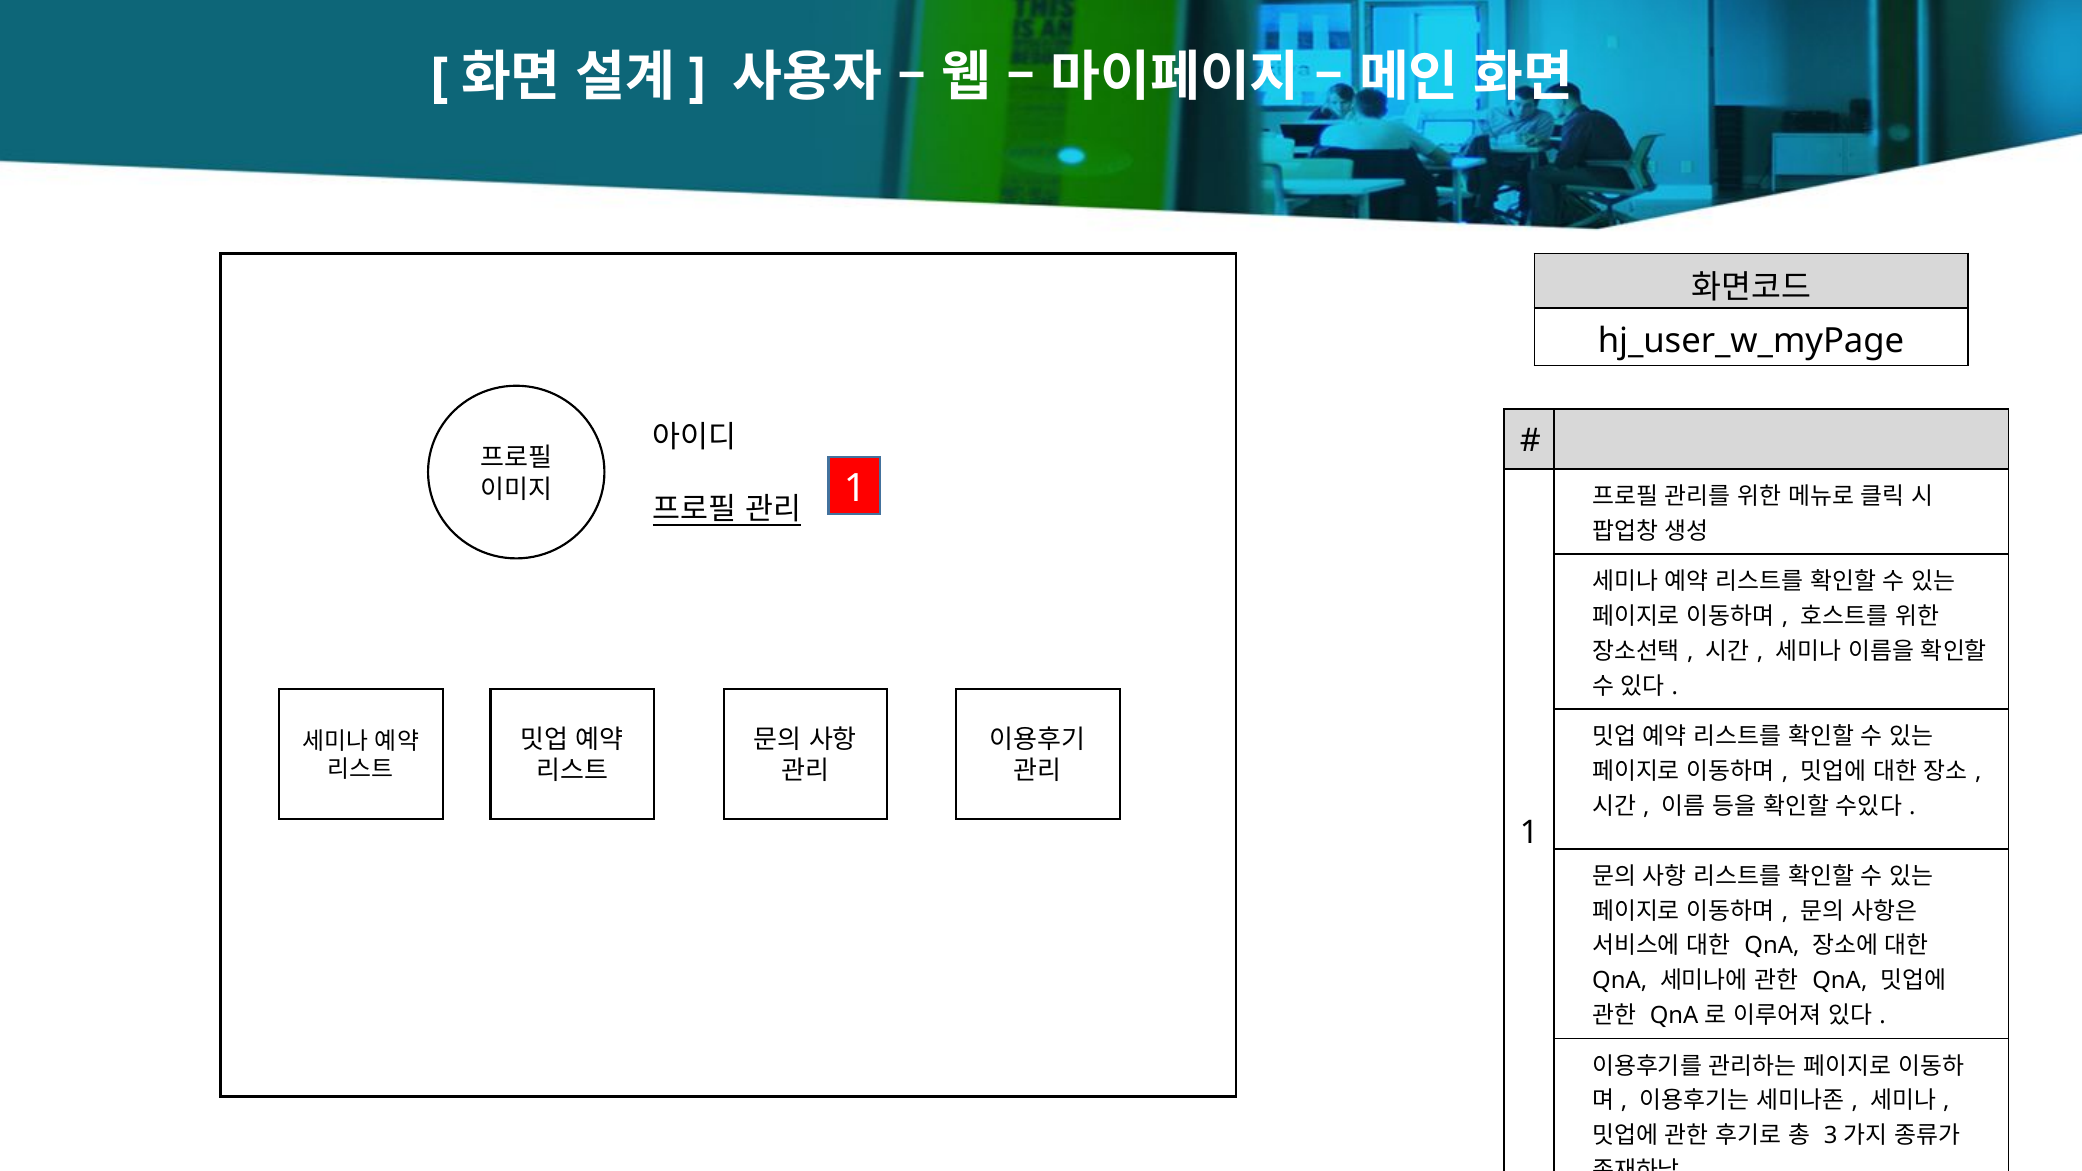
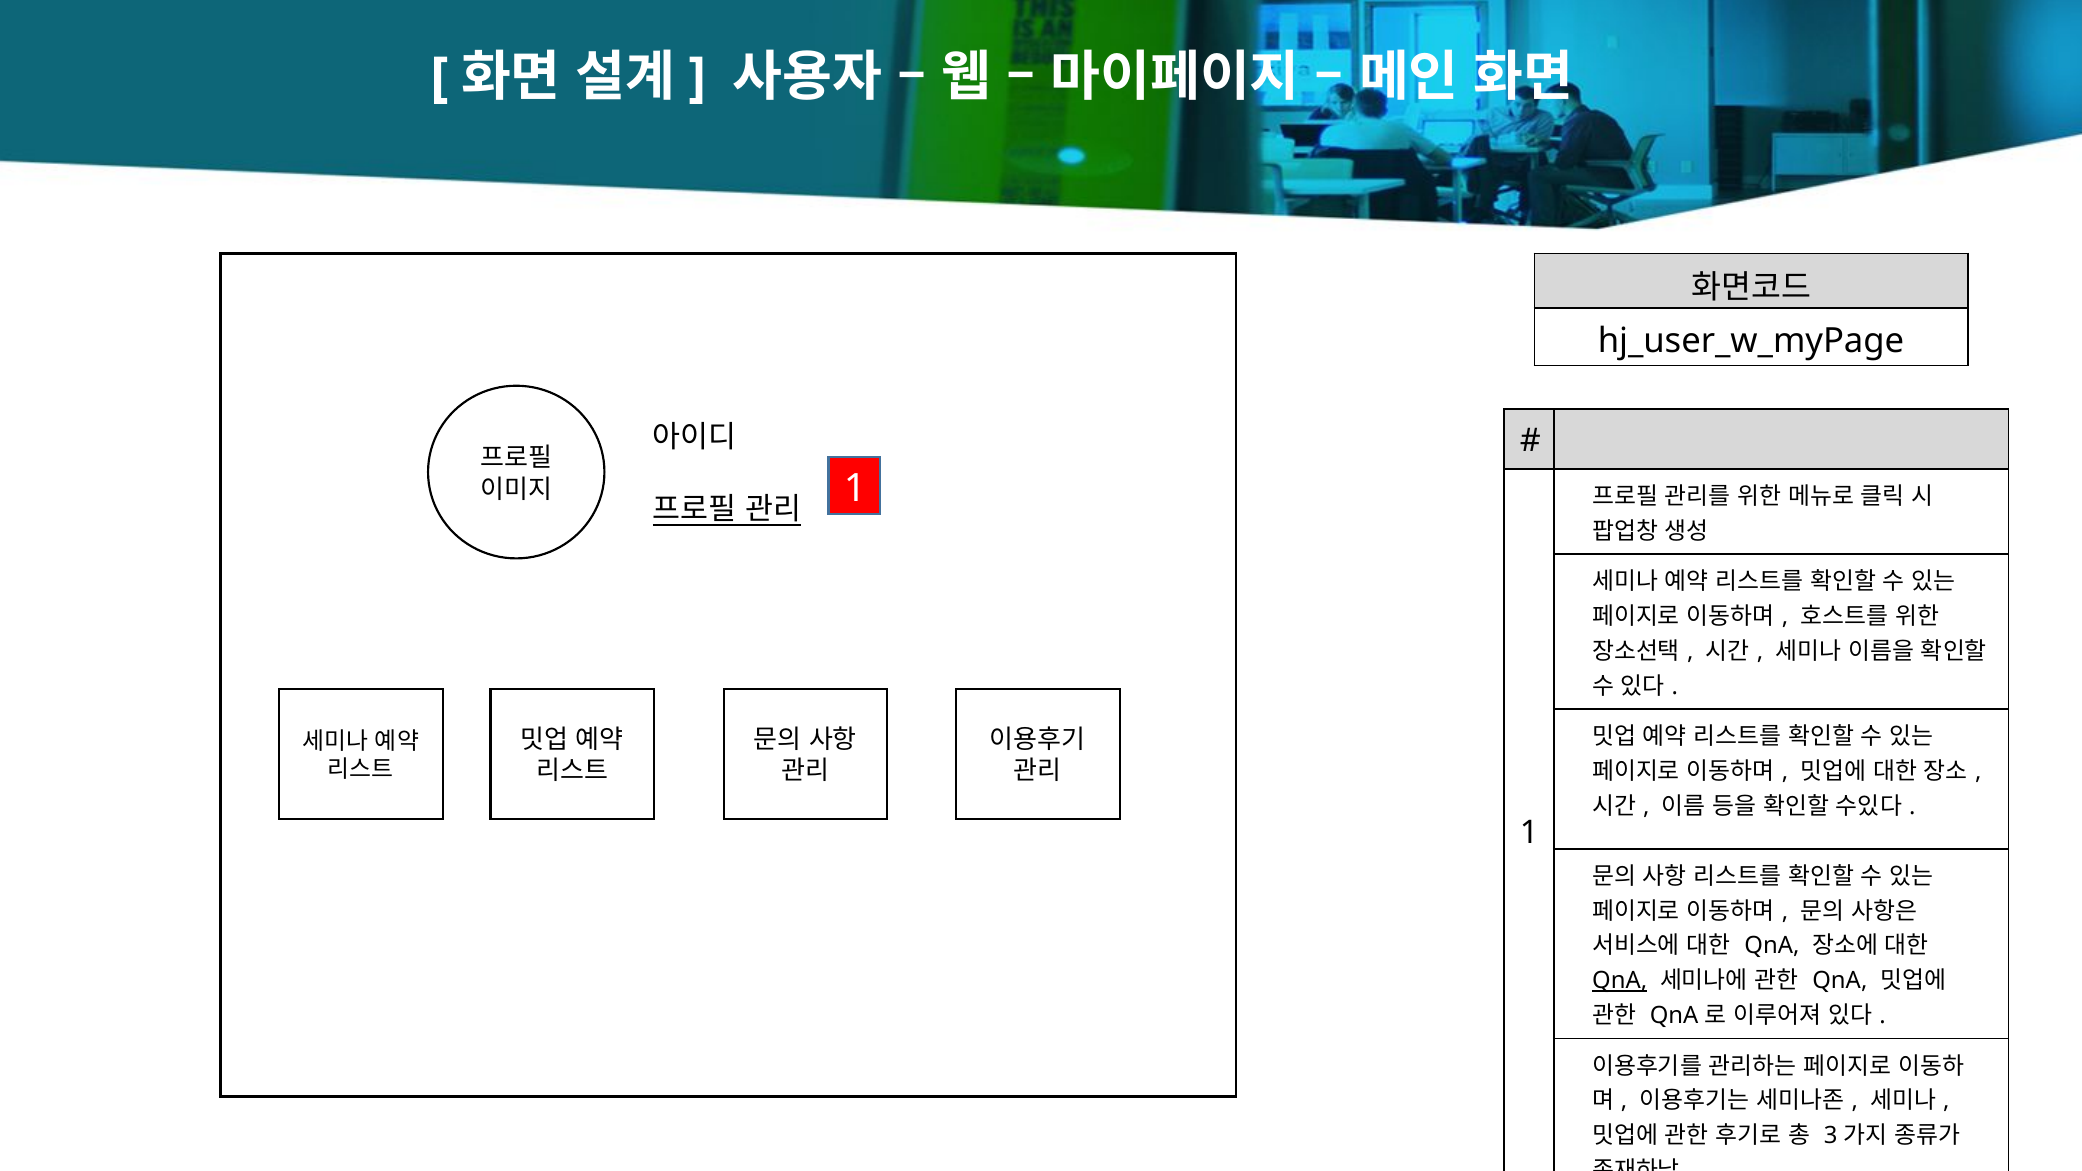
QnA underline: none -> present (1620, 981)
